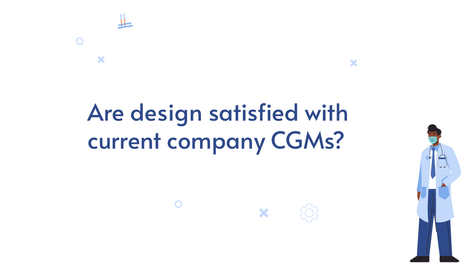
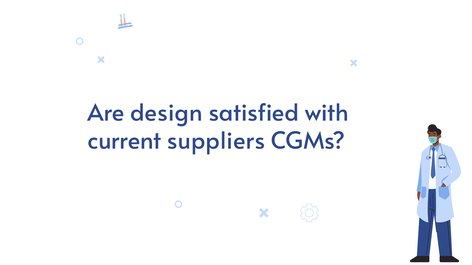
company: company -> suppliers (216, 141)
